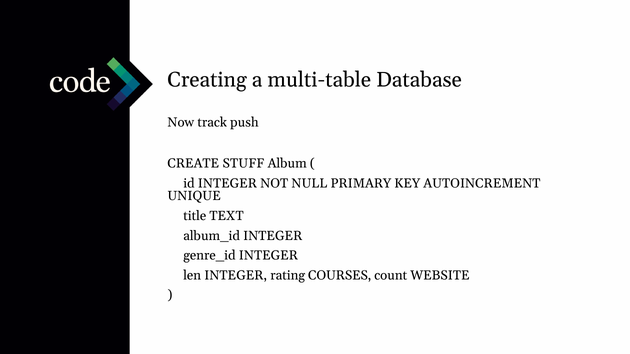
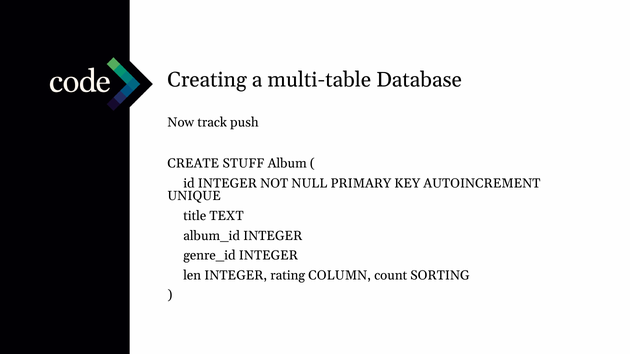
COURSES: COURSES -> COLUMN (340, 276)
WEBSITE: WEBSITE -> SORTING (440, 276)
